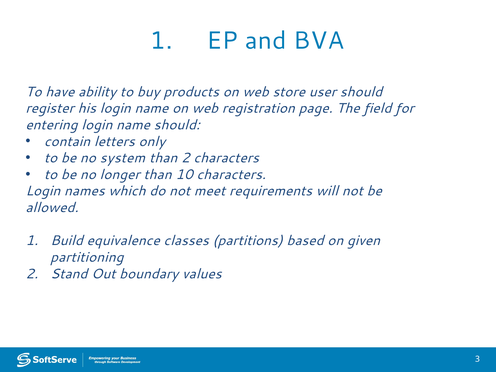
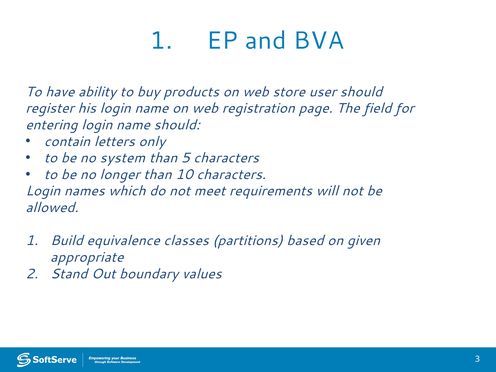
than 2: 2 -> 5 (185, 158)
partitioning: partitioning -> appropriate (87, 257)
